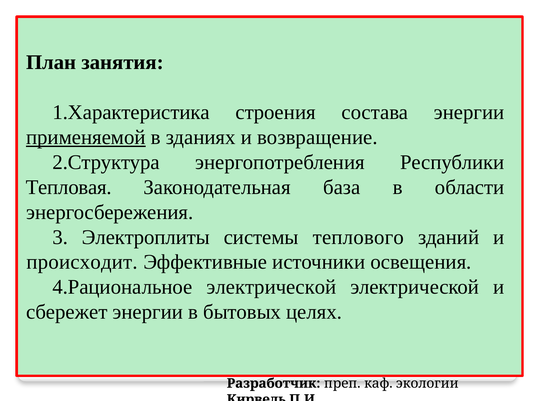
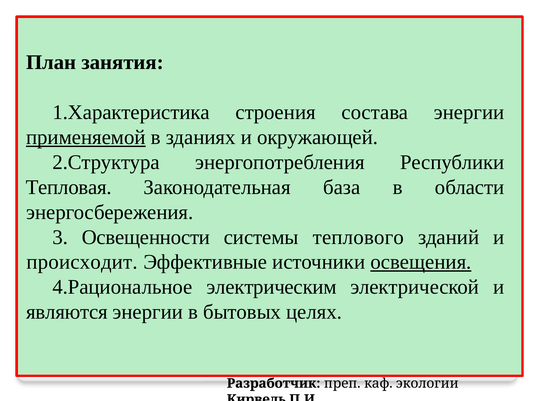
возвращение: возвращение -> окружающей (318, 137)
Электроплиты: Электроплиты -> Освещенности (146, 237)
освещения underline: none -> present (421, 262)
электрической: электрической -> электрическим (272, 287)
сбережет: сбережет -> являются (67, 312)
